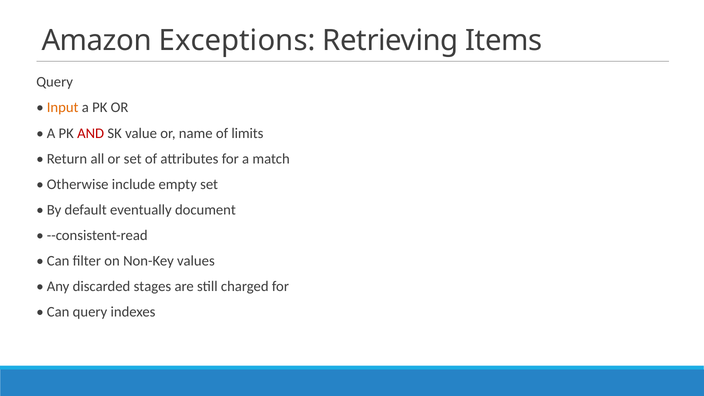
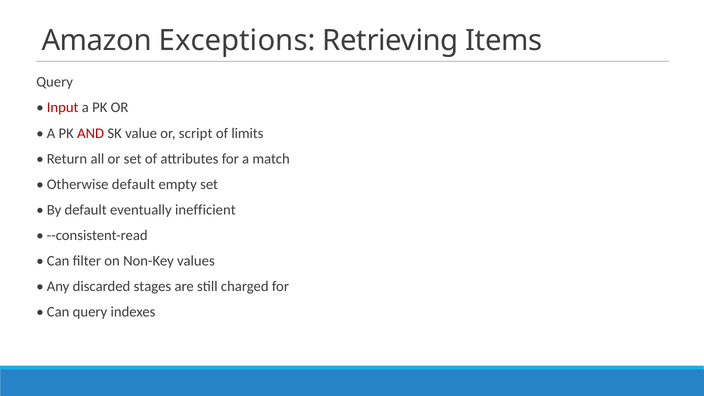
Input colour: orange -> red (63, 108)
name: name -> script (196, 133)
Otherwise include: include -> default (133, 184)
document: document -> inefficient (205, 210)
